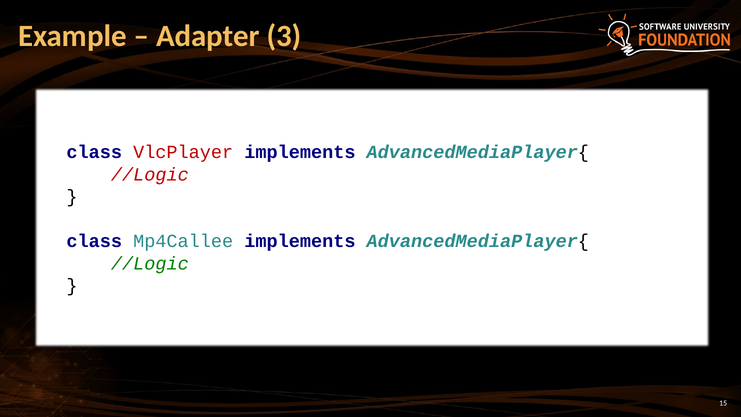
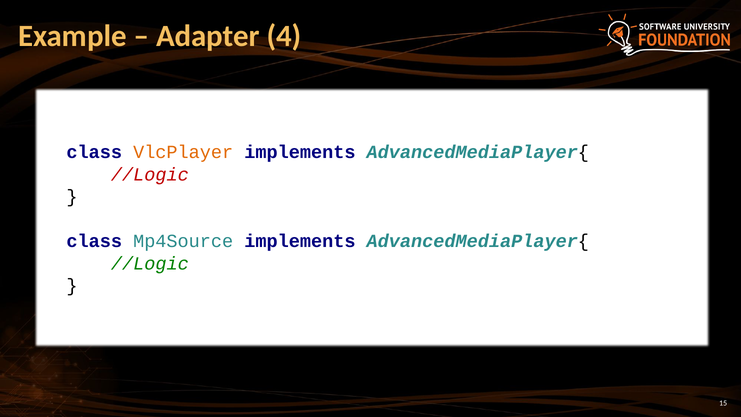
3: 3 -> 4 (284, 36)
VlcPlayer colour: red -> orange (183, 152)
Mp4Callee: Mp4Callee -> Mp4Source (183, 241)
